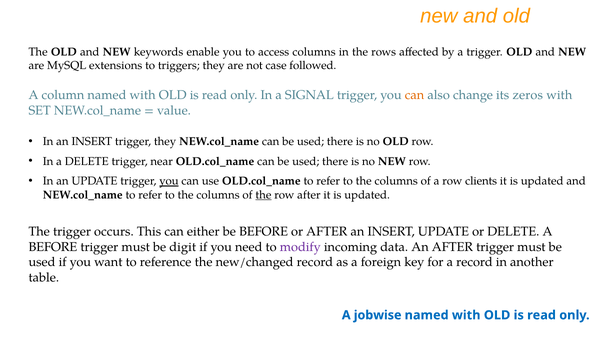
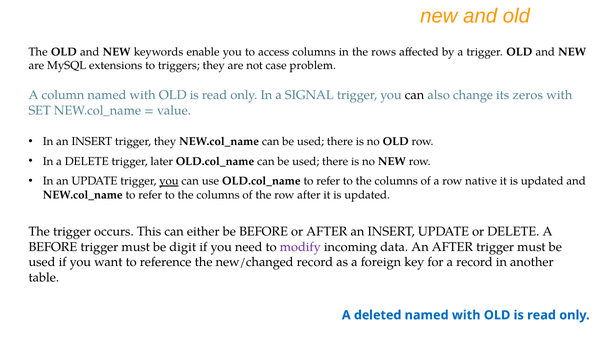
followed: followed -> problem (313, 66)
can colour: orange -> black (414, 95)
near: near -> later (162, 162)
clients: clients -> native (481, 181)
the underline: present -> none (263, 195)
jobwise: jobwise -> deleted (378, 316)
